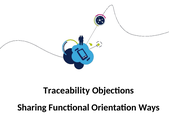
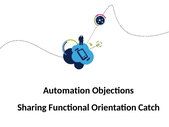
Traceability: Traceability -> Automation (67, 90)
Ways: Ways -> Catch (149, 107)
